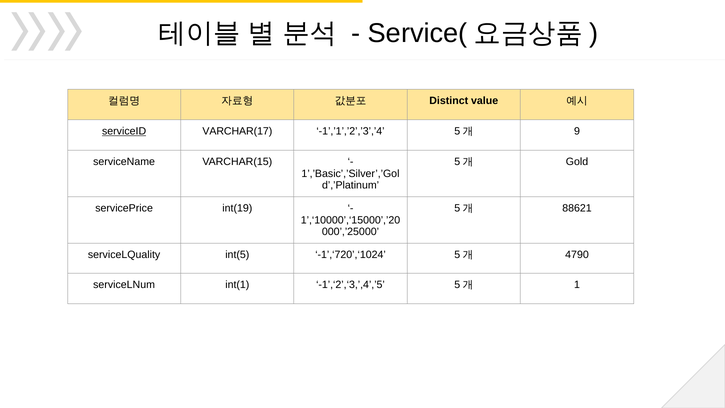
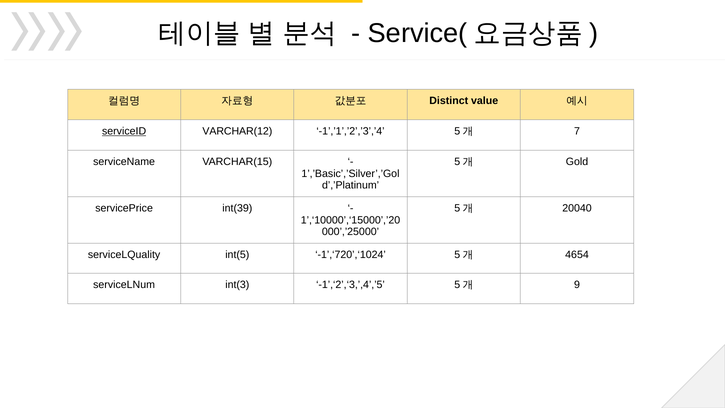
VARCHAR(17: VARCHAR(17 -> VARCHAR(12 (237, 131)
9: 9 -> 7 (577, 131)
int(19: int(19 -> int(39 (237, 208)
88621: 88621 -> 20040 (577, 208)
4790: 4790 -> 4654 (577, 255)
int(1: int(1 -> int(3 (237, 285)
1: 1 -> 9 (577, 285)
